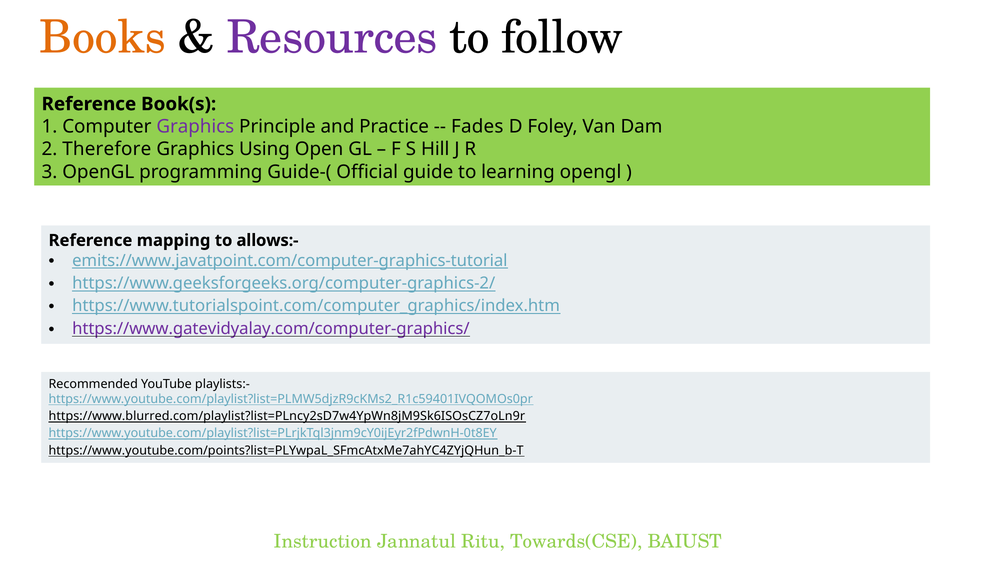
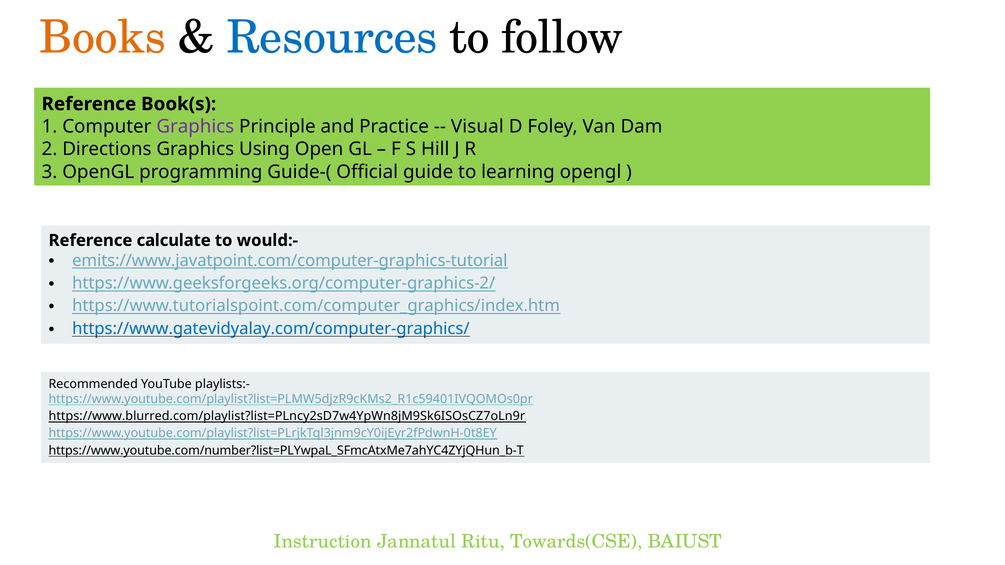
Resources colour: purple -> blue (332, 38)
Fades: Fades -> Visual (477, 127)
Therefore: Therefore -> Directions (107, 149)
mapping: mapping -> calculate (174, 241)
allows:-: allows:- -> would:- (267, 241)
https://www.gatevidyalay.com/computer-graphics/ colour: purple -> blue (271, 329)
https://www.youtube.com/points?list=PLYwpaL_SFmcAtxMe7ahYC4ZYjQHun_b-T: https://www.youtube.com/points?list=PLYwpaL_SFmcAtxMe7ahYC4ZYjQHun_b-T -> https://www.youtube.com/number?list=PLYwpaL_SFmcAtxMe7ahYC4ZYjQHun_b-T (286, 451)
